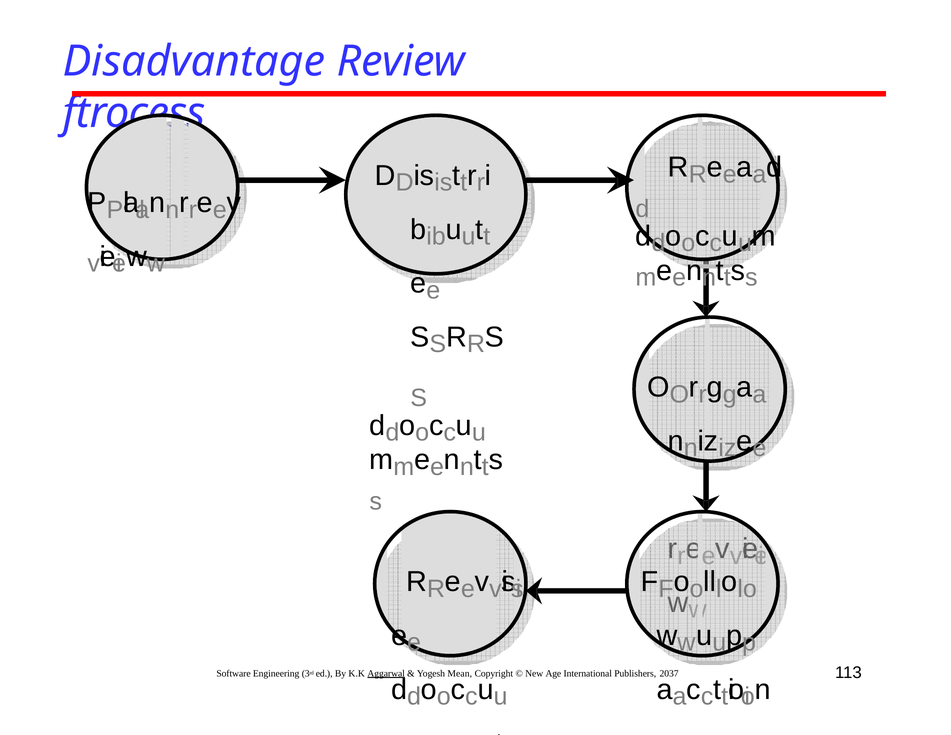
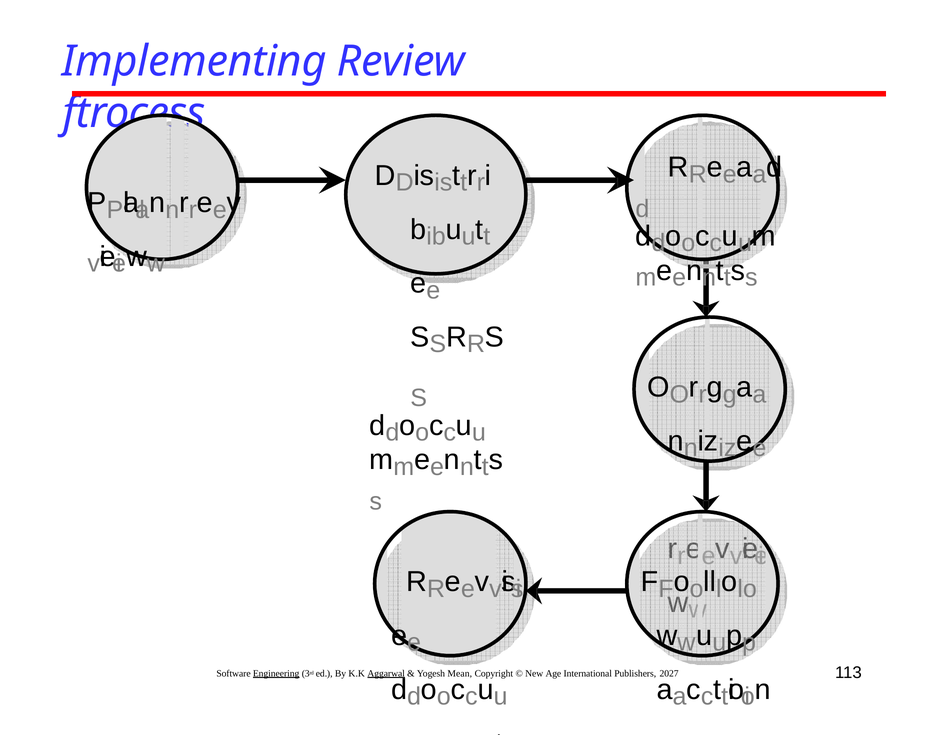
Disadvantage: Disadvantage -> Implementing (194, 61)
Engineering underline: none -> present (276, 673)
2037: 2037 -> 2027 (669, 673)
